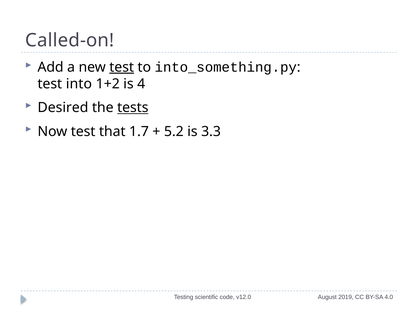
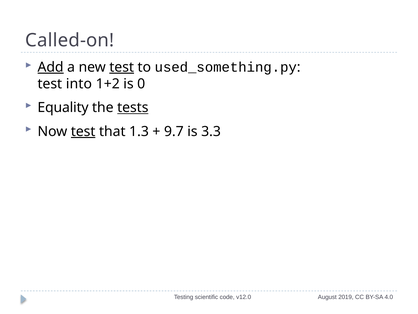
Add underline: none -> present (51, 67)
into_something.py: into_something.py -> used_something.py (226, 67)
4: 4 -> 0 (141, 84)
Desired: Desired -> Equality (63, 108)
test underline: none -> present (83, 131)
1.7: 1.7 -> 1.3 (139, 131)
5.2: 5.2 -> 9.7 (174, 131)
